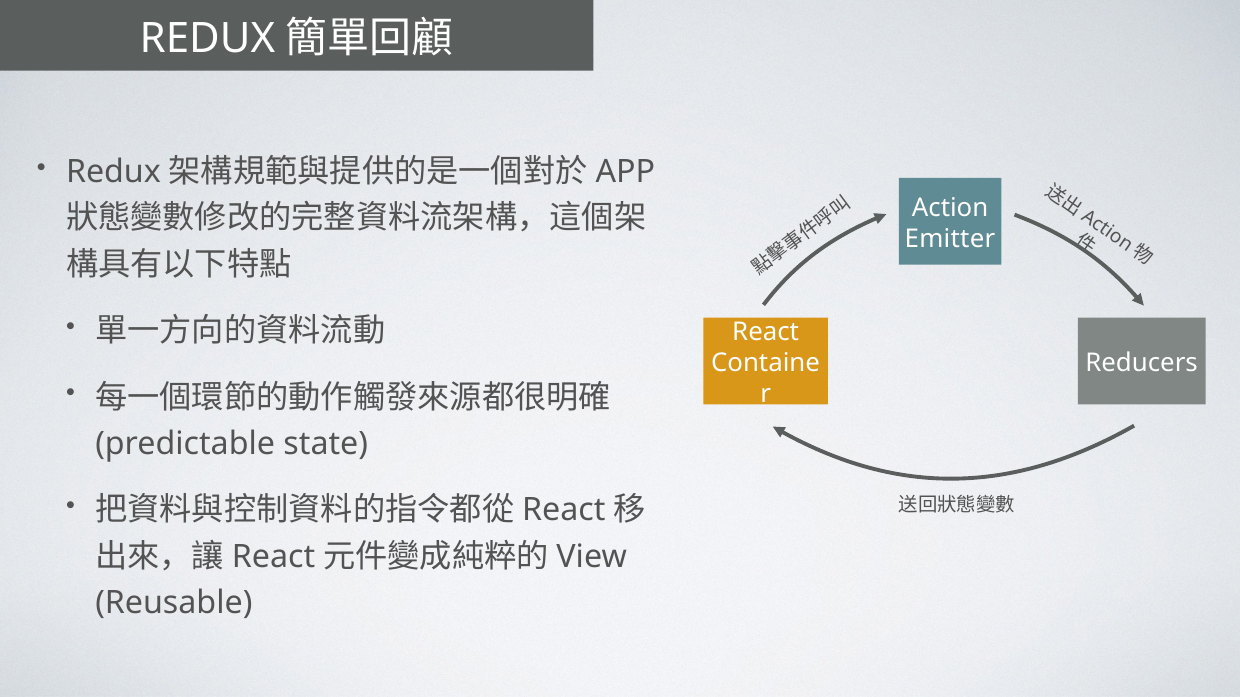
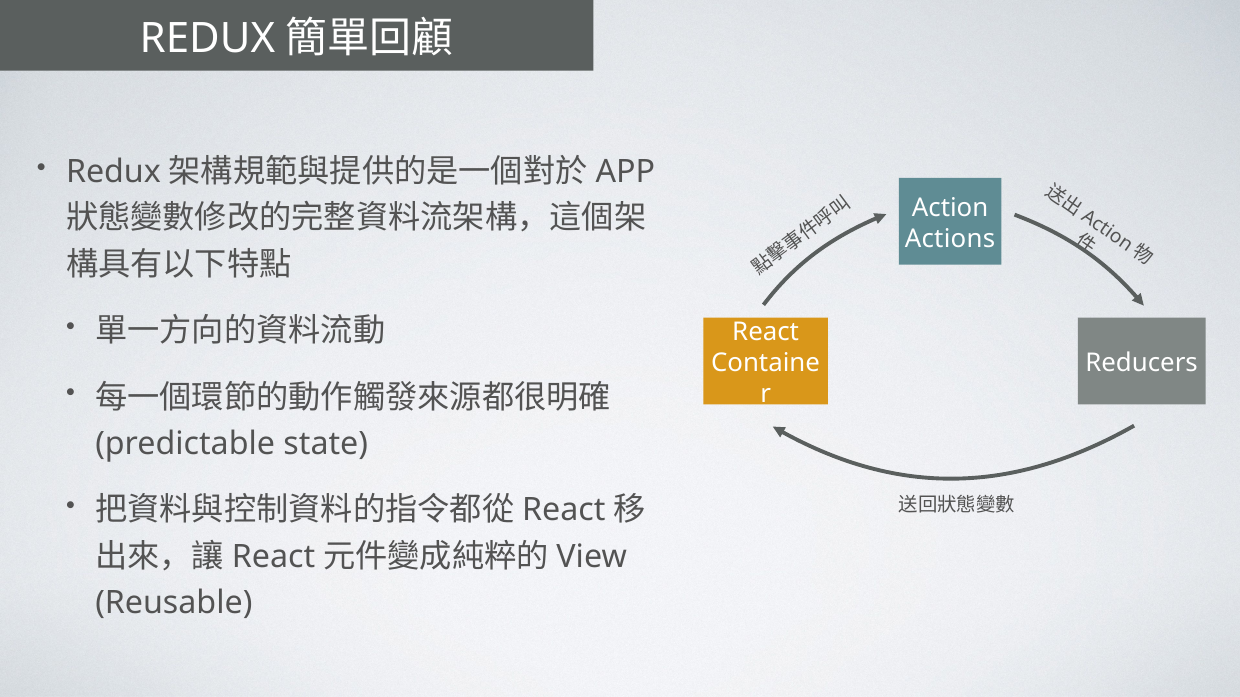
Emitter: Emitter -> Actions (950, 239)
